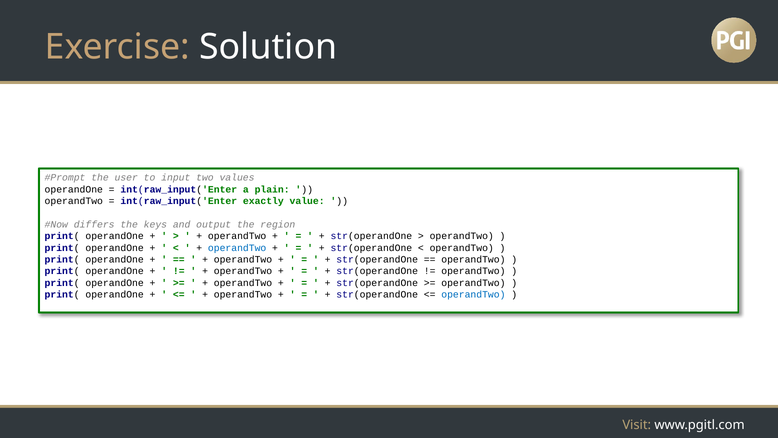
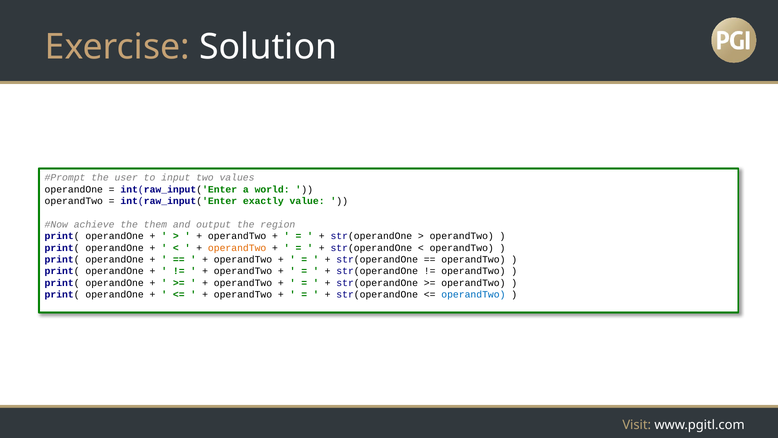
plain: plain -> world (272, 189)
differs: differs -> achieve (94, 224)
keys: keys -> them (155, 224)
operandTwo colour: blue -> orange (237, 248)
